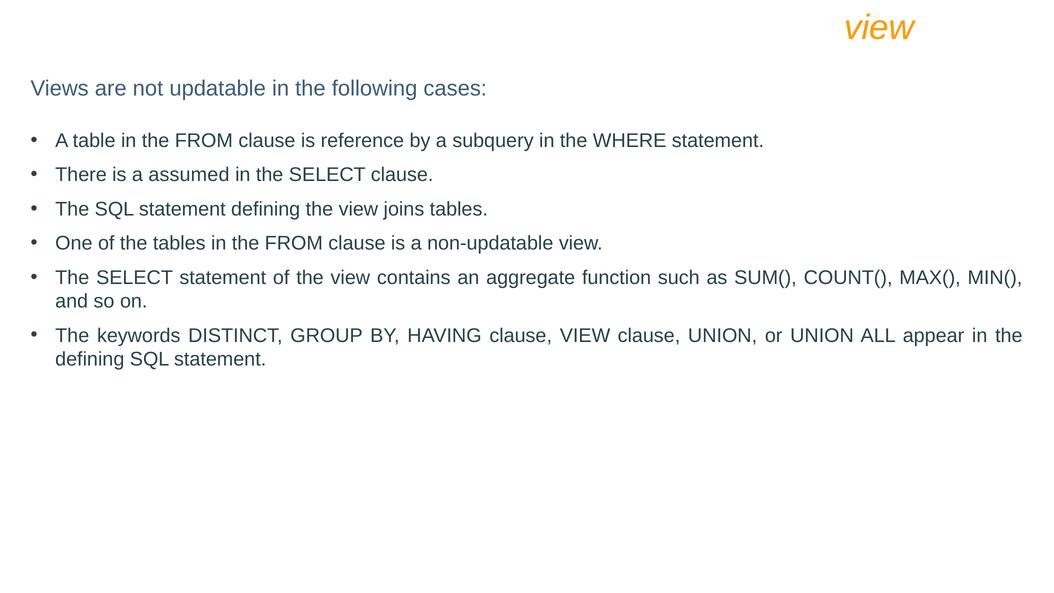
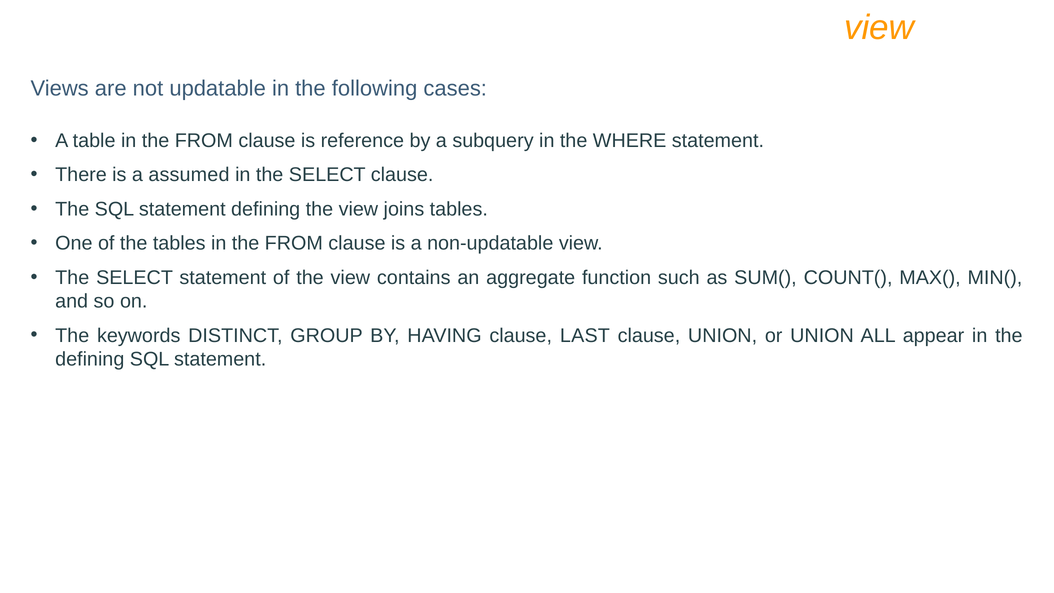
clause VIEW: VIEW -> LAST (585, 335)
